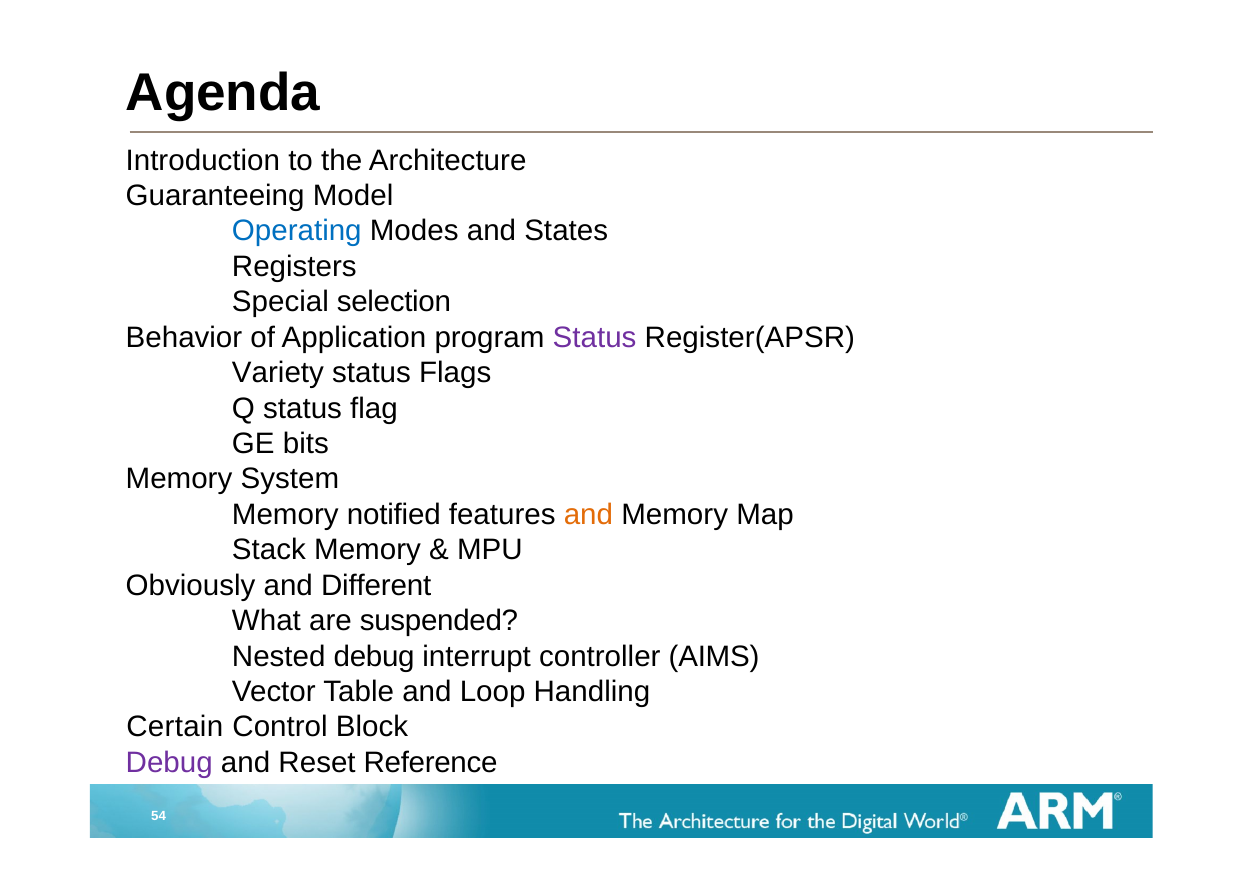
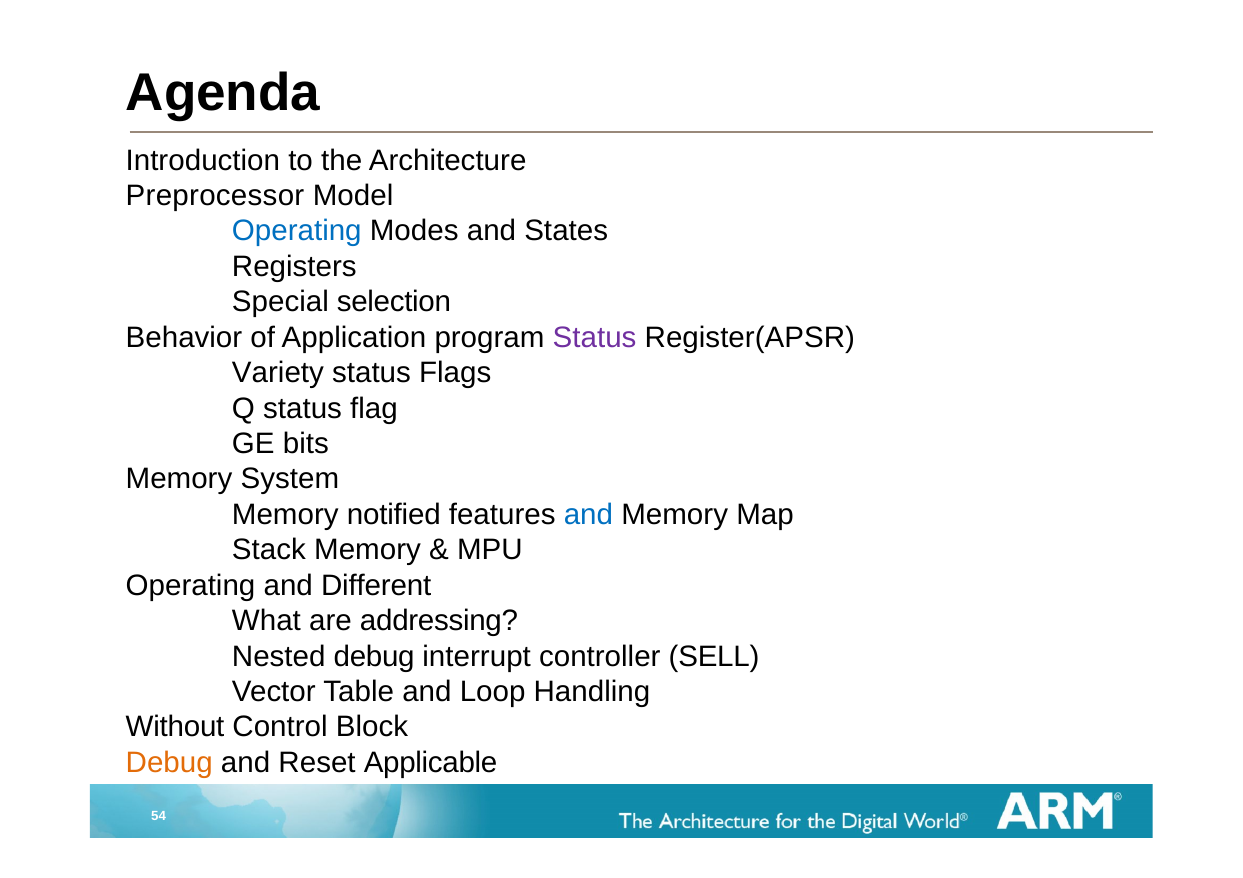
Guaranteeing: Guaranteeing -> Preprocessor (215, 196)
and colour: orange -> blue (588, 515)
Obviously: Obviously -> Operating (191, 586)
suspended: suspended -> addressing (439, 621)
AIMS: AIMS -> SELL (714, 657)
Certain: Certain -> Without (175, 728)
Debug colour: purple -> orange (169, 763)
Reference: Reference -> Applicable (431, 763)
